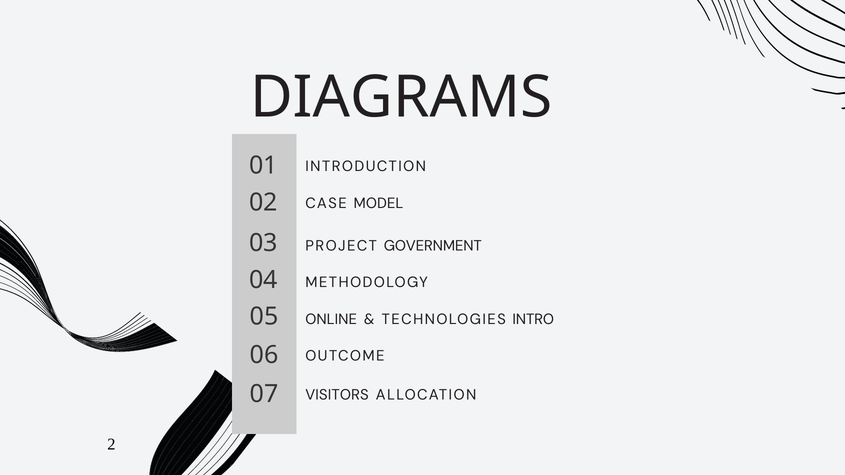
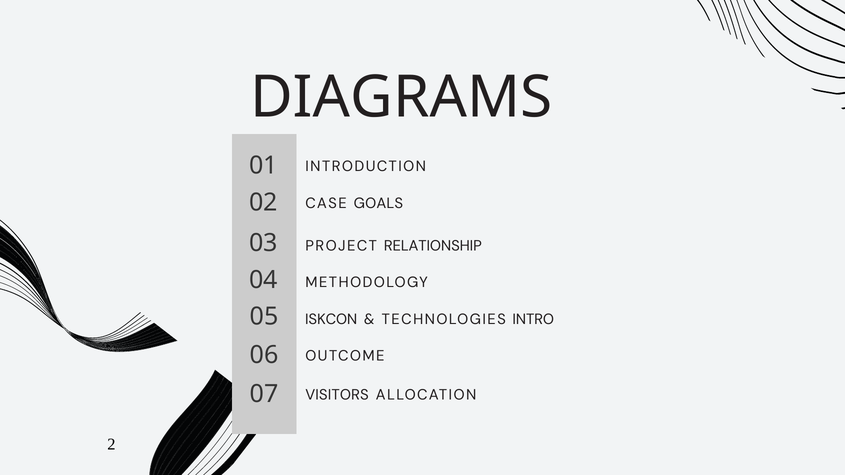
MODEL: MODEL -> GOALS (378, 203)
GOVERNMENT: GOVERNMENT -> RELATIONSHIP (433, 246)
ONLINE: ONLINE -> ISKCON (331, 319)
